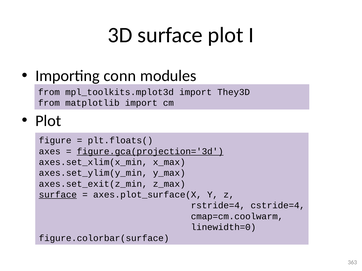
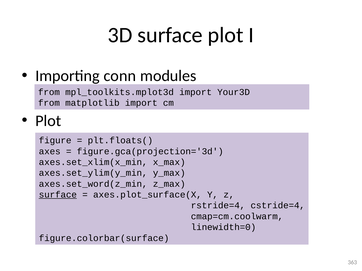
They3D: They3D -> Your3D (234, 92)
figure.gca(projection='3d underline: present -> none (150, 152)
axes.set_exit(z_min: axes.set_exit(z_min -> axes.set_word(z_min (93, 184)
